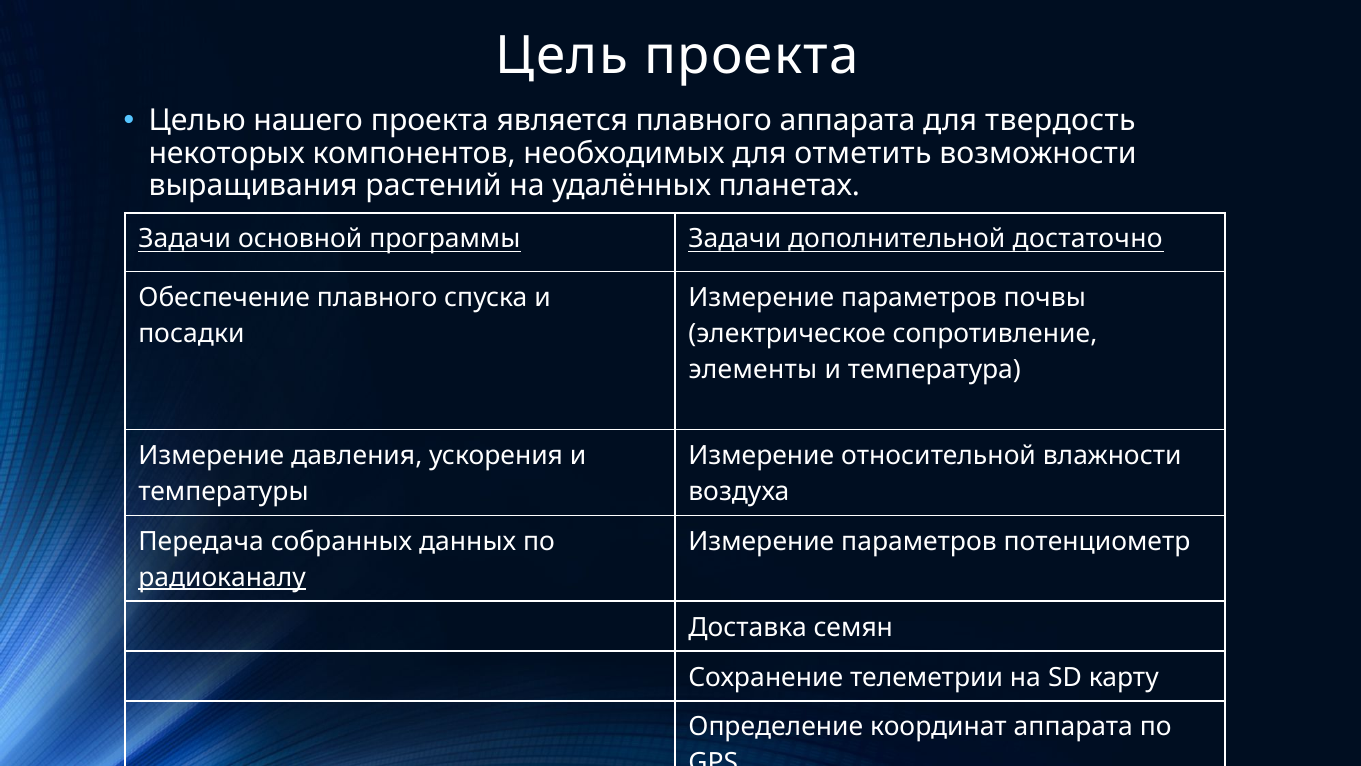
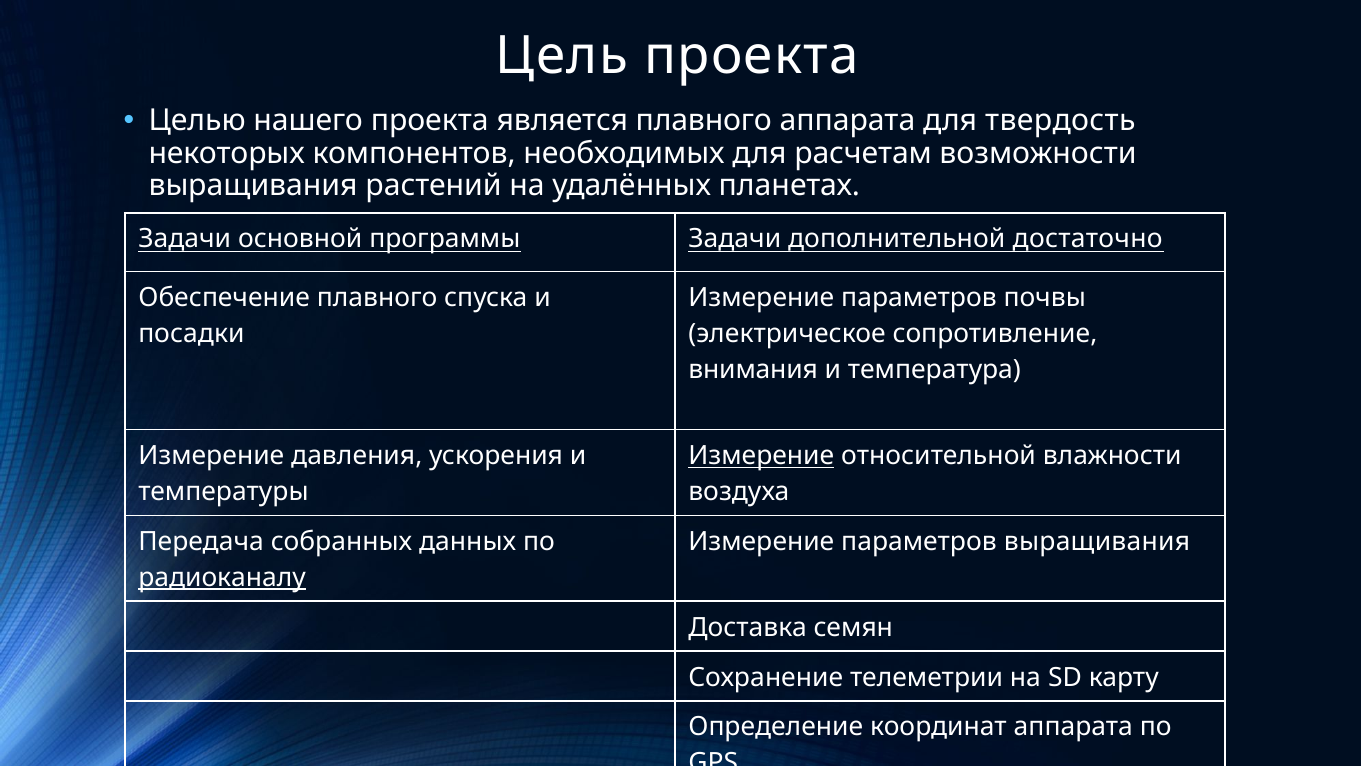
отметить: отметить -> расчетам (863, 153)
элементы: элементы -> внимания (753, 370)
Измерение underline: none -> present (761, 456)
параметров потенциометр: потенциометр -> выращивания (1097, 542)
